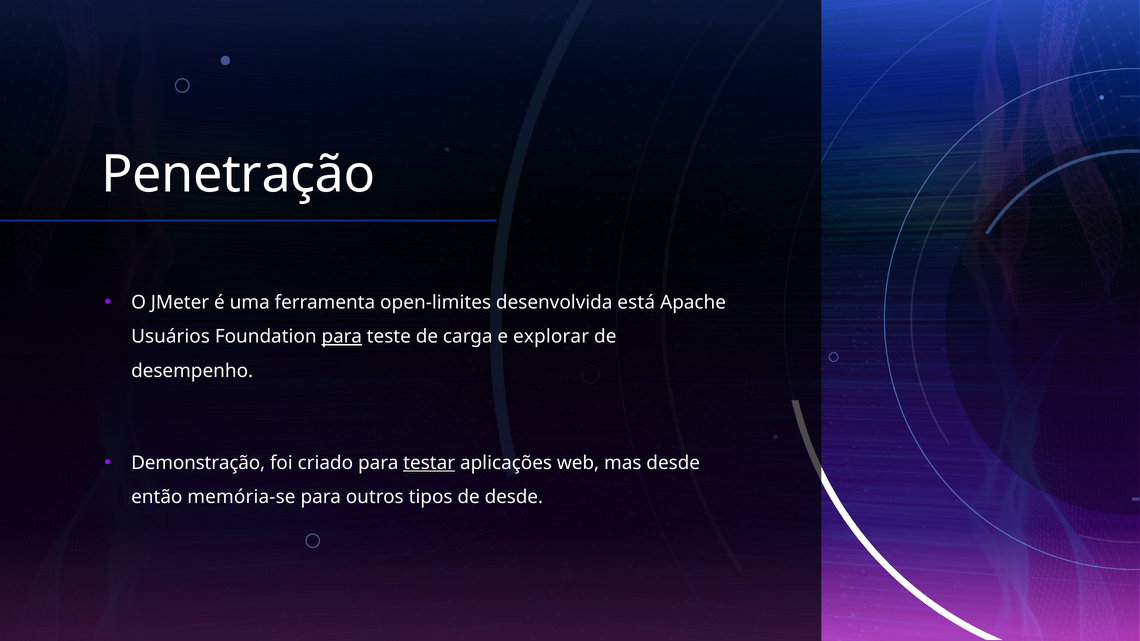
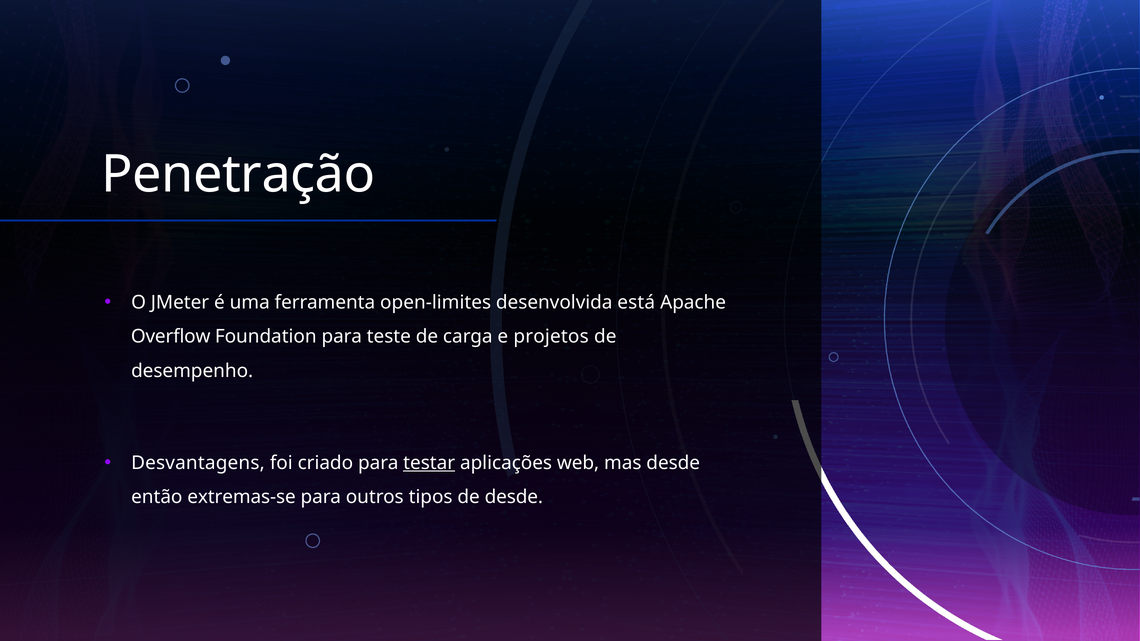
Usuários: Usuários -> Overflow (171, 337)
para underline: present -> none (342, 337)
explorar: explorar -> projetos (551, 337)
Demonstração: Demonstração -> Desvantagens (198, 463)
memória-se: memória-se -> extremas-se (242, 497)
